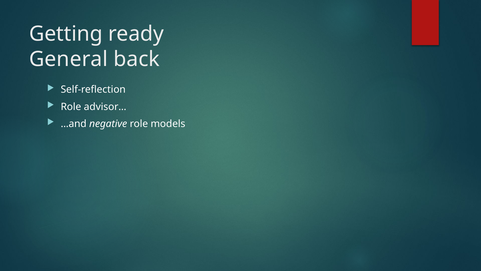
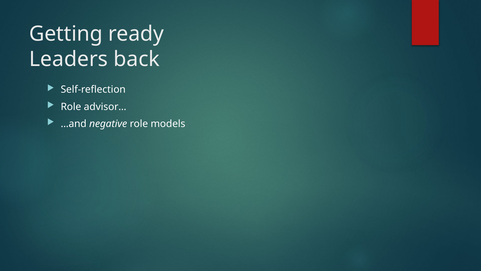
General: General -> Leaders (69, 59)
